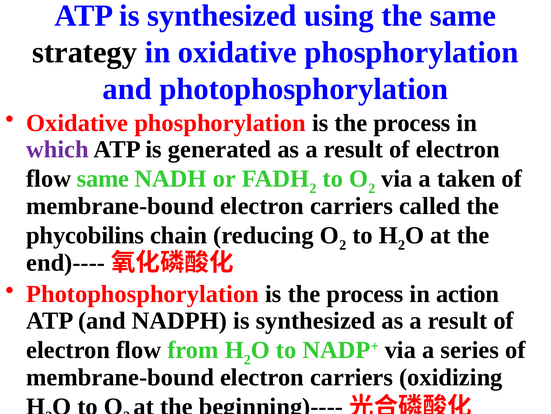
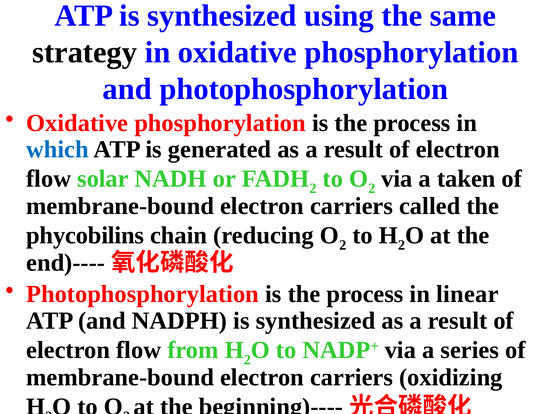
which colour: purple -> blue (57, 149)
flow same: same -> solar (103, 179)
action: action -> linear (467, 294)
